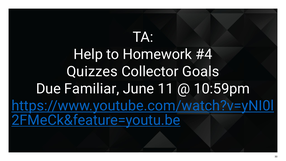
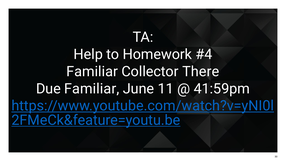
Quizzes: Quizzes -> Familiar (92, 71)
Goals: Goals -> There (201, 71)
10:59pm: 10:59pm -> 41:59pm (222, 89)
